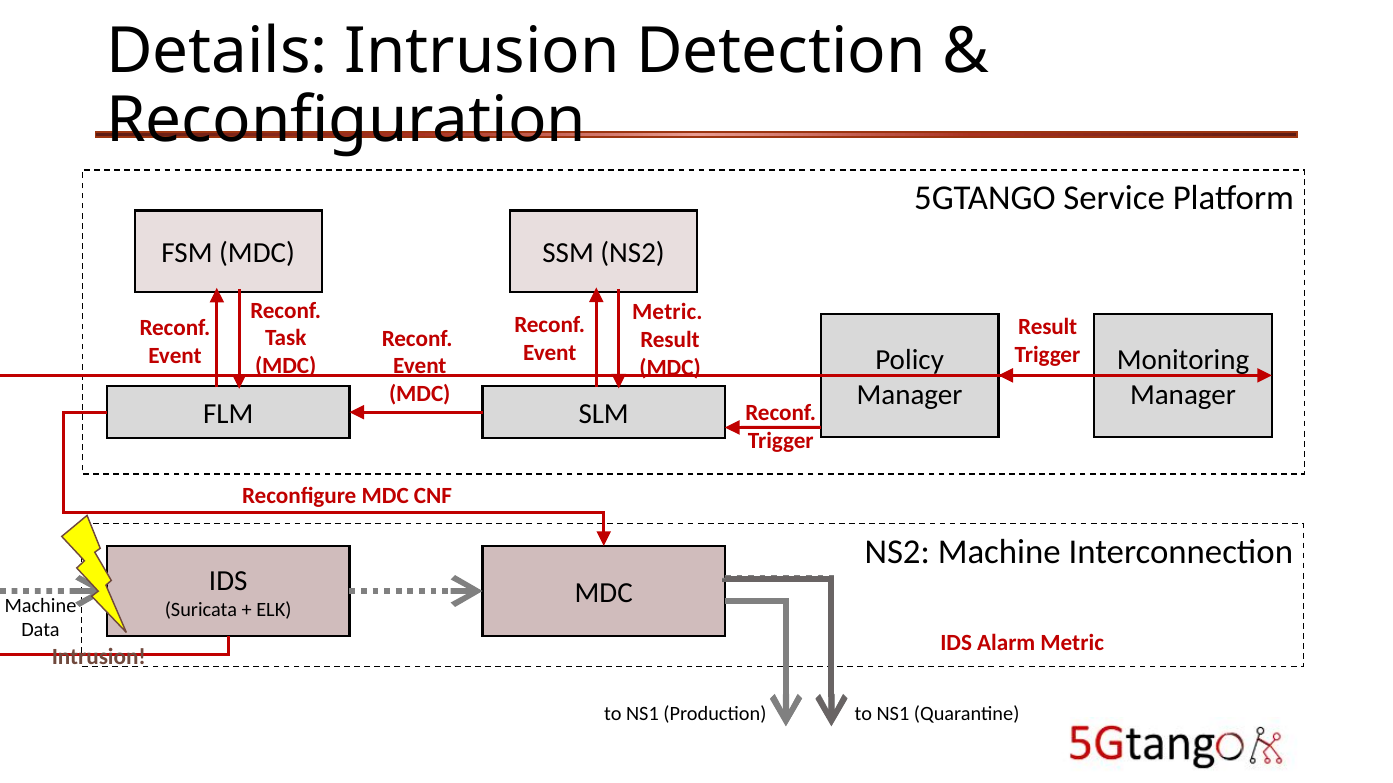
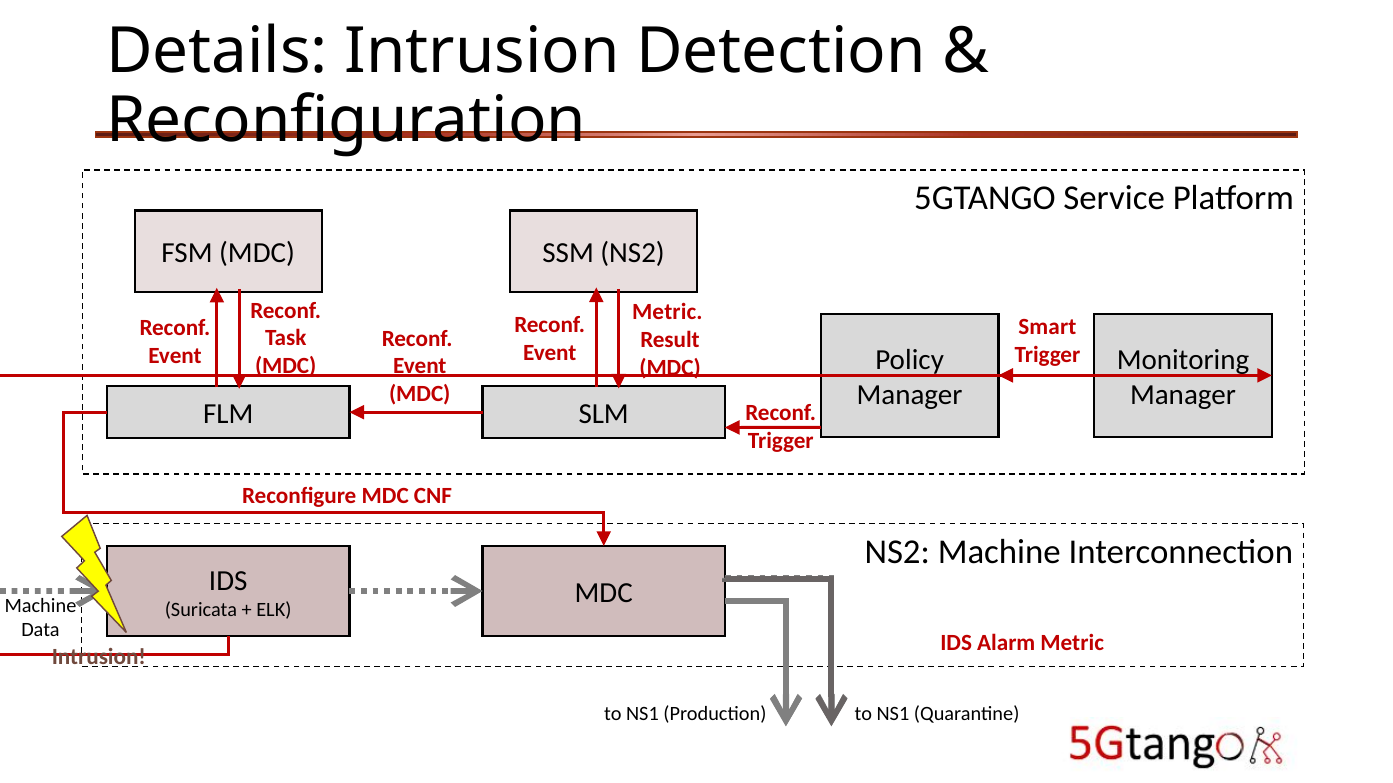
Result: Result -> Smart (1047, 327)
